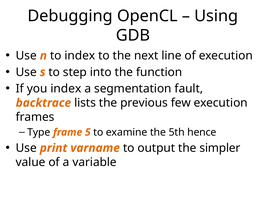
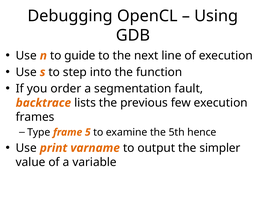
to index: index -> guide (80, 56)
you index: index -> order (66, 89)
